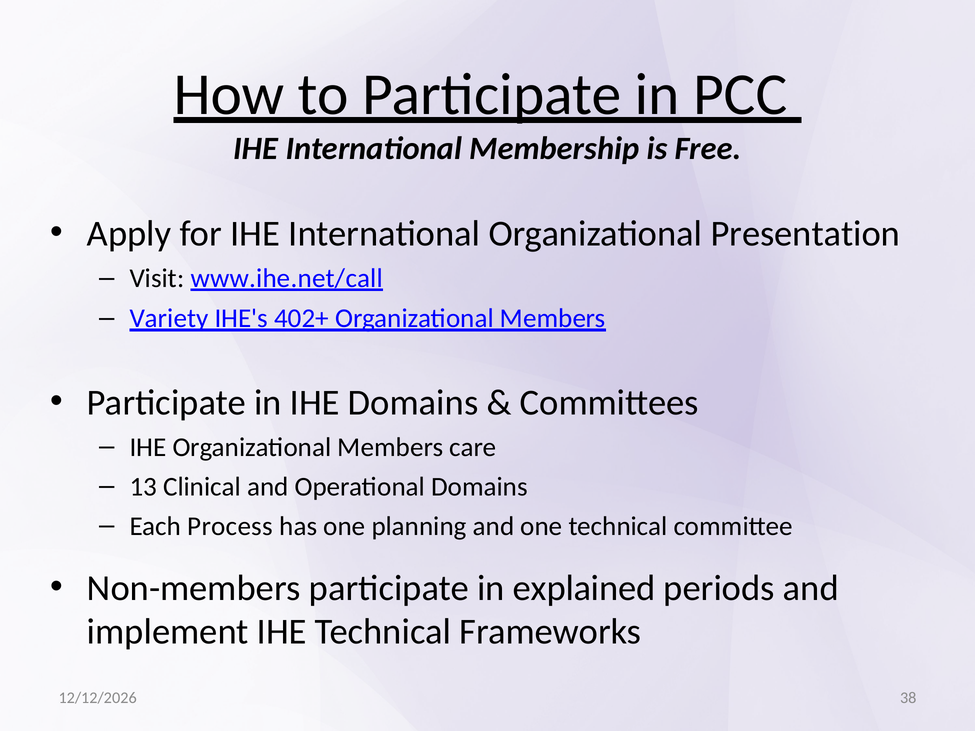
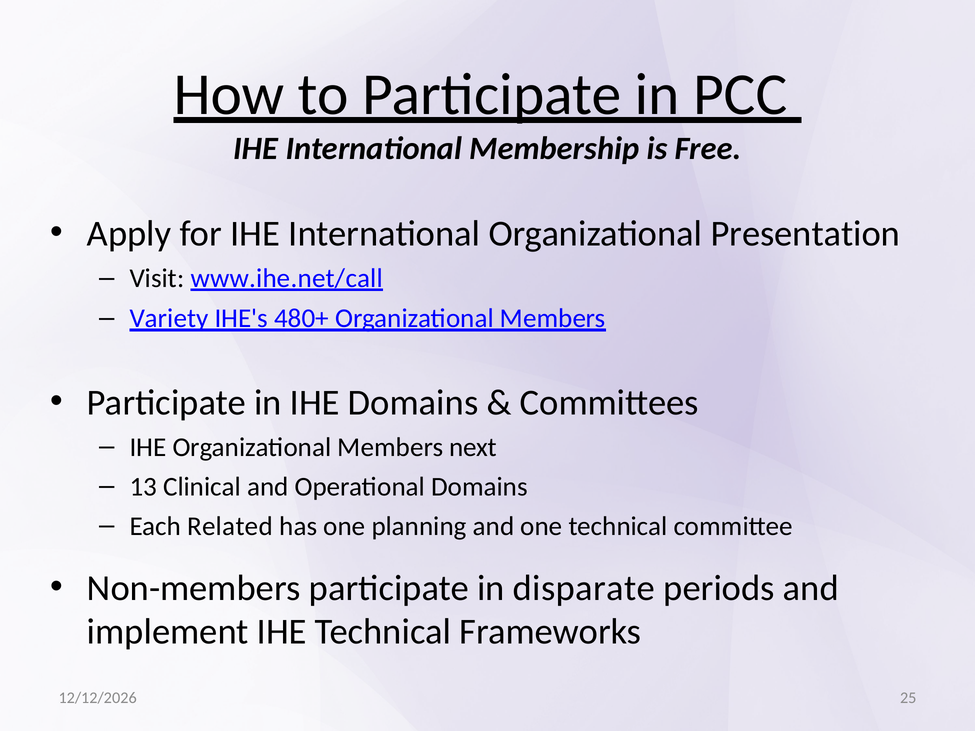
402+: 402+ -> 480+ (302, 318)
care: care -> next (473, 447)
Process: Process -> Related (230, 526)
explained: explained -> disparate (584, 588)
38: 38 -> 25 (908, 698)
